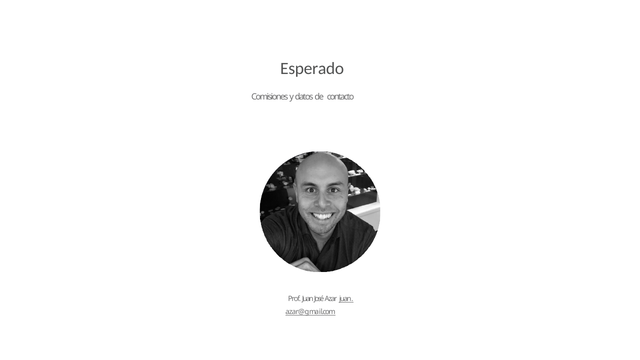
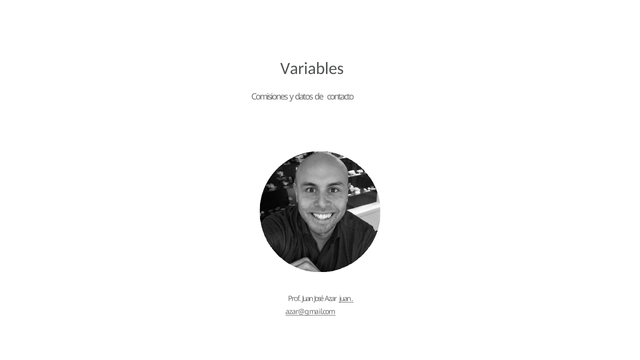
Esperado: Esperado -> Variables (312, 69)
